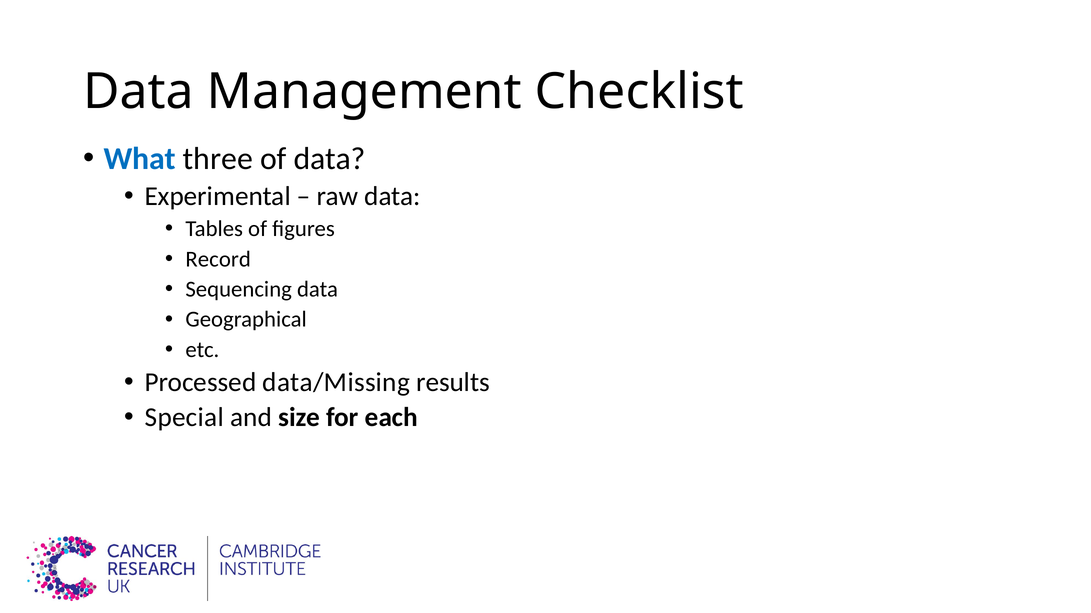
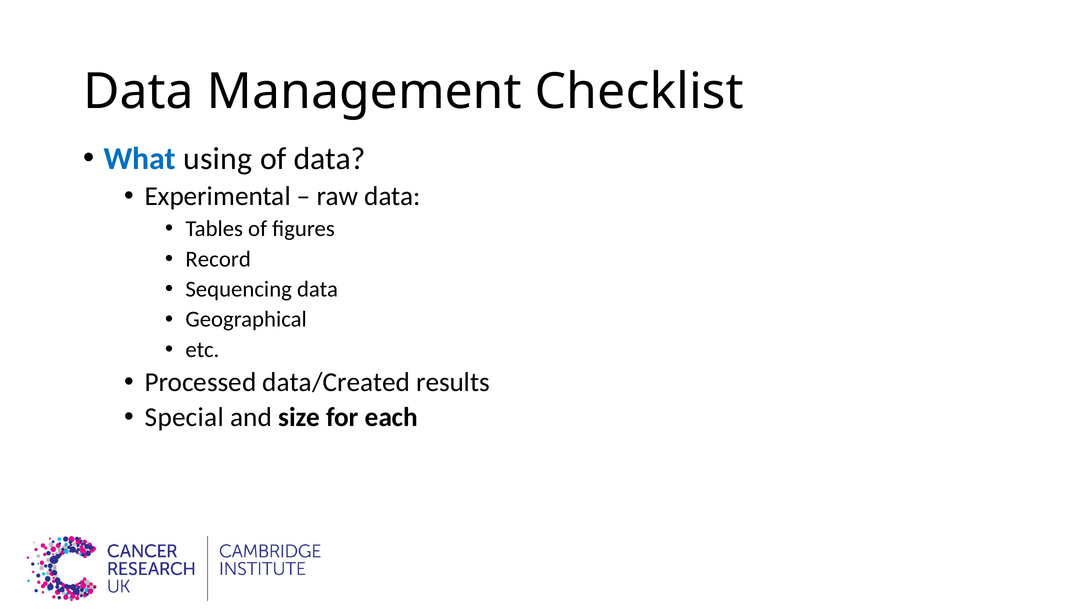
three: three -> using (218, 159)
data/Missing: data/Missing -> data/Created (336, 383)
